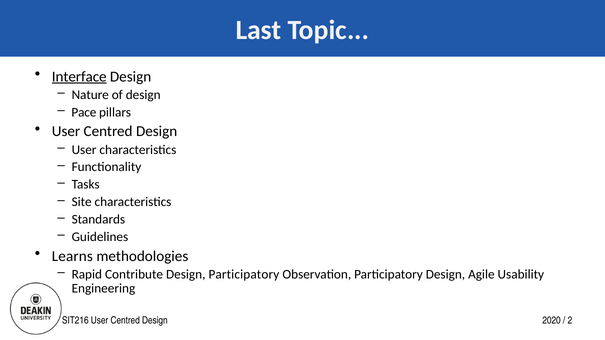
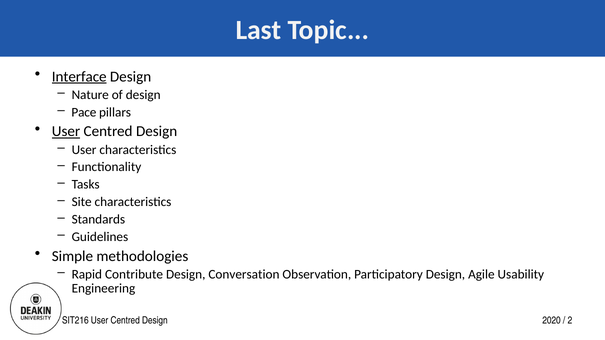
User underline: none -> present (66, 132)
Learns: Learns -> Simple (72, 256)
Design Participatory: Participatory -> Conversation (244, 275)
